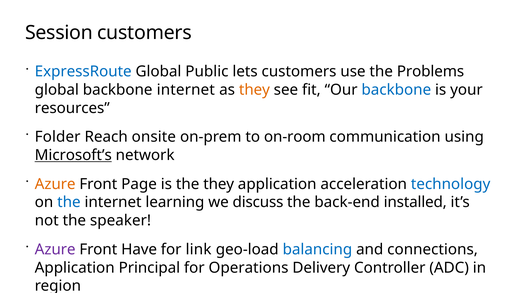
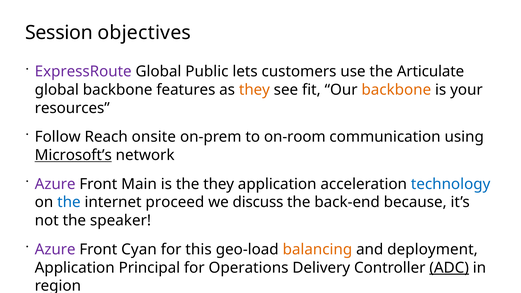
Session customers: customers -> objectives (144, 33)
ExpressRoute colour: blue -> purple (83, 72)
Problems: Problems -> Articulate (431, 72)
backbone internet: internet -> features (186, 90)
backbone colour: blue -> orange (396, 90)
Folder: Folder -> Follow (58, 137)
Azure colour: orange -> purple (55, 184)
Page: Page -> Main (139, 184)
learning: learning -> proceed (175, 202)
installed: installed -> because (415, 202)
Have: Have -> Cyan (139, 249)
link: link -> this (199, 249)
balancing colour: blue -> orange (317, 249)
connections: connections -> deployment (433, 249)
ADC underline: none -> present (449, 268)
